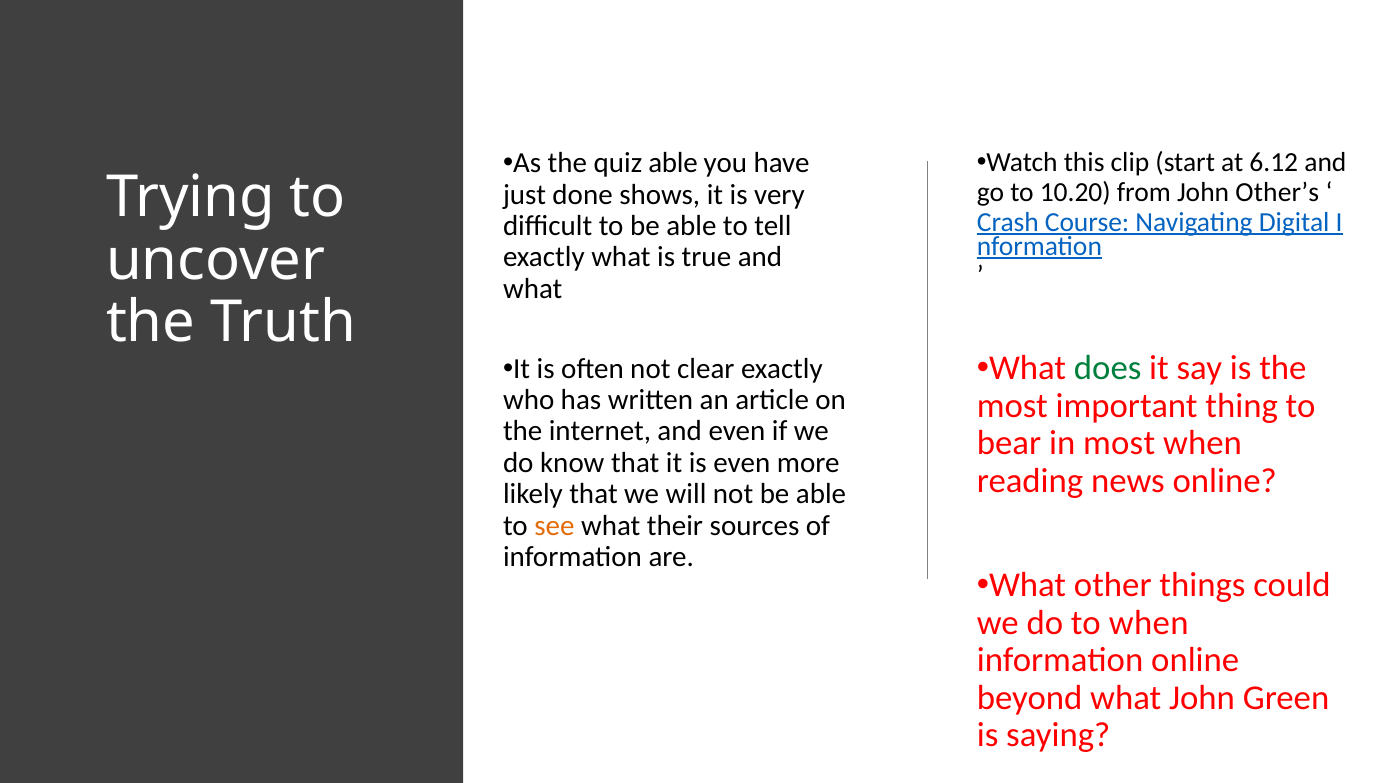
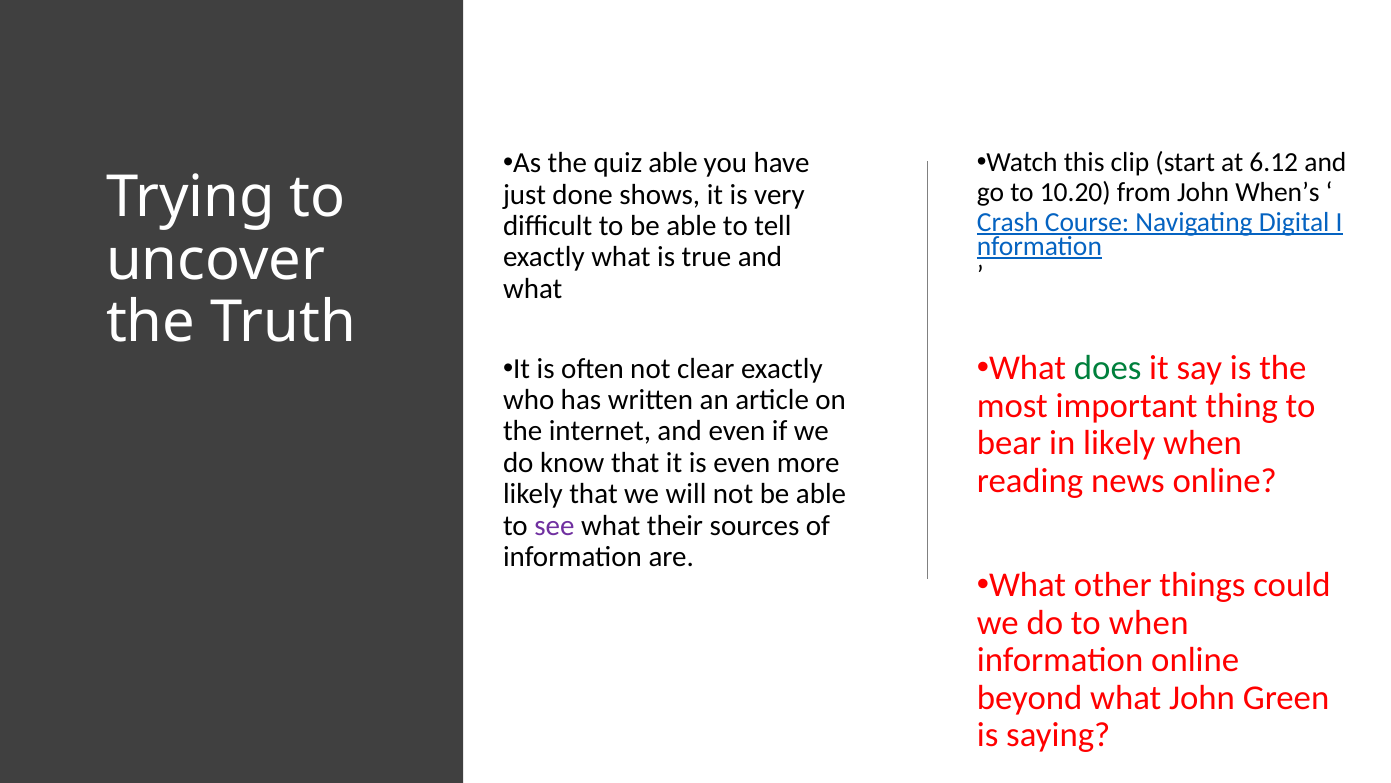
Other’s: Other’s -> When’s (1277, 192)
in most: most -> likely (1119, 443)
see colour: orange -> purple (554, 525)
